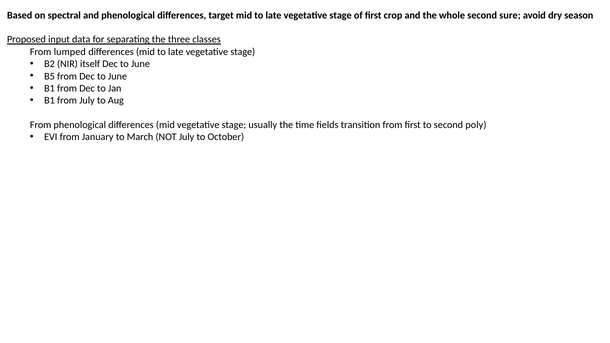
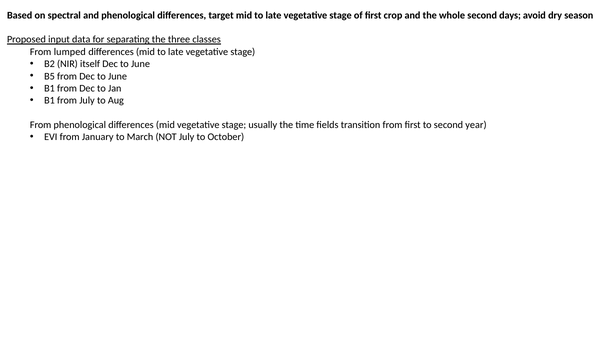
sure: sure -> days (510, 15)
poly: poly -> year (476, 125)
